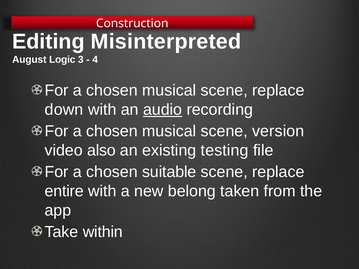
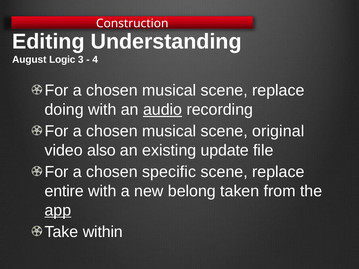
Misinterpreted: Misinterpreted -> Understanding (166, 41)
down: down -> doing (64, 110)
version: version -> original (278, 131)
testing: testing -> update (225, 151)
suitable: suitable -> specific (169, 172)
app underline: none -> present (58, 210)
